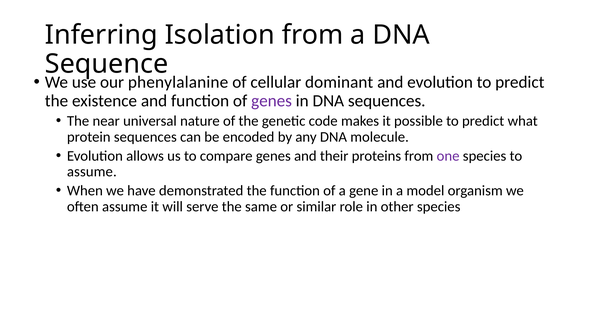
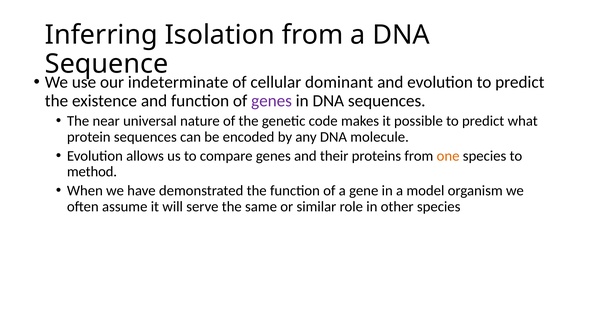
phenylalanine: phenylalanine -> indeterminate (178, 82)
one colour: purple -> orange (448, 156)
assume: assume -> method (92, 172)
